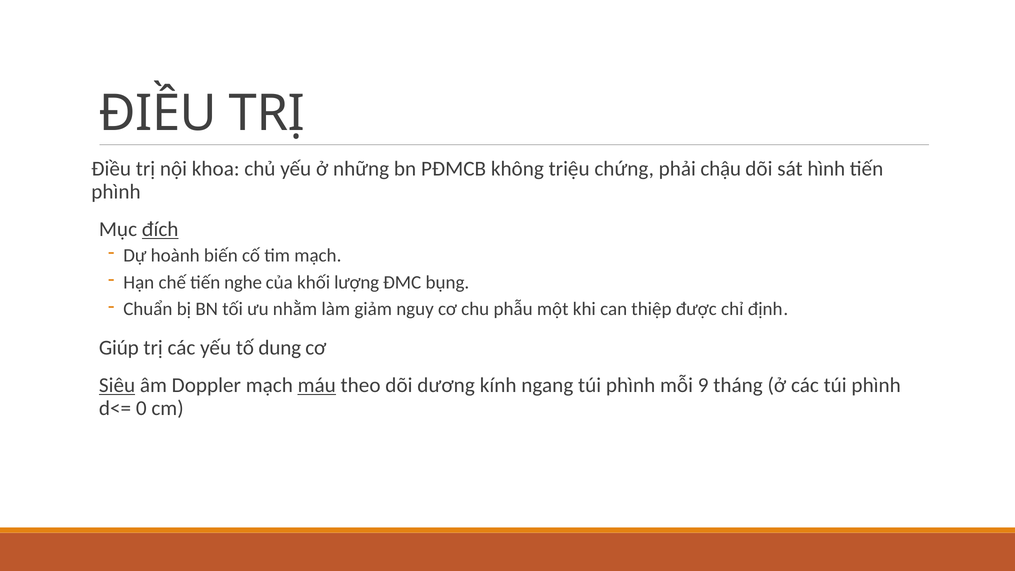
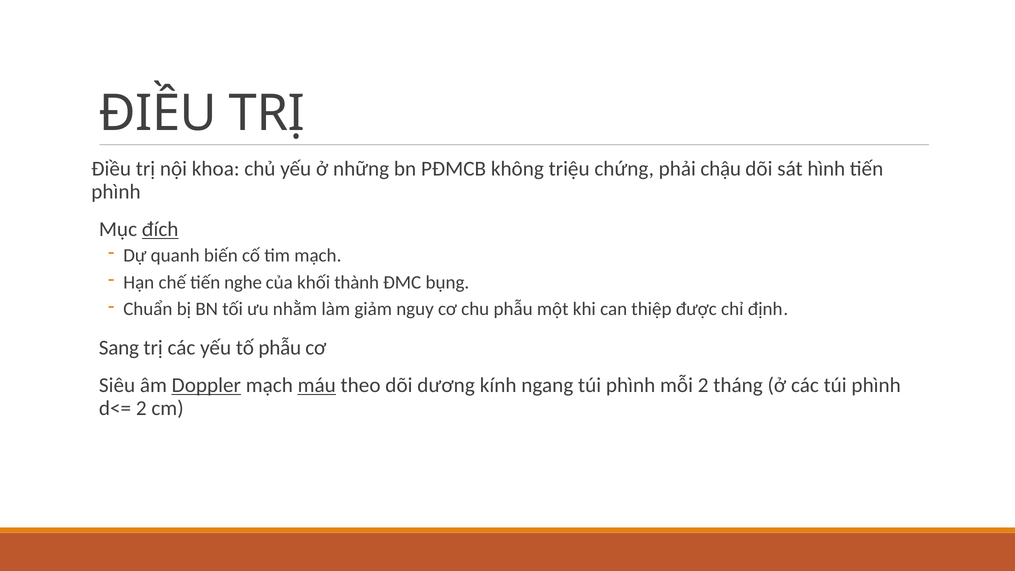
hoành: hoành -> quanh (175, 255)
lượng: lượng -> thành (357, 282)
Giúp: Giúp -> Sang (119, 348)
tố dung: dung -> phẫu (280, 348)
Siêu underline: present -> none (117, 385)
Doppler underline: none -> present (206, 385)
mỗi 9: 9 -> 2 (703, 385)
d<= 0: 0 -> 2 (141, 408)
